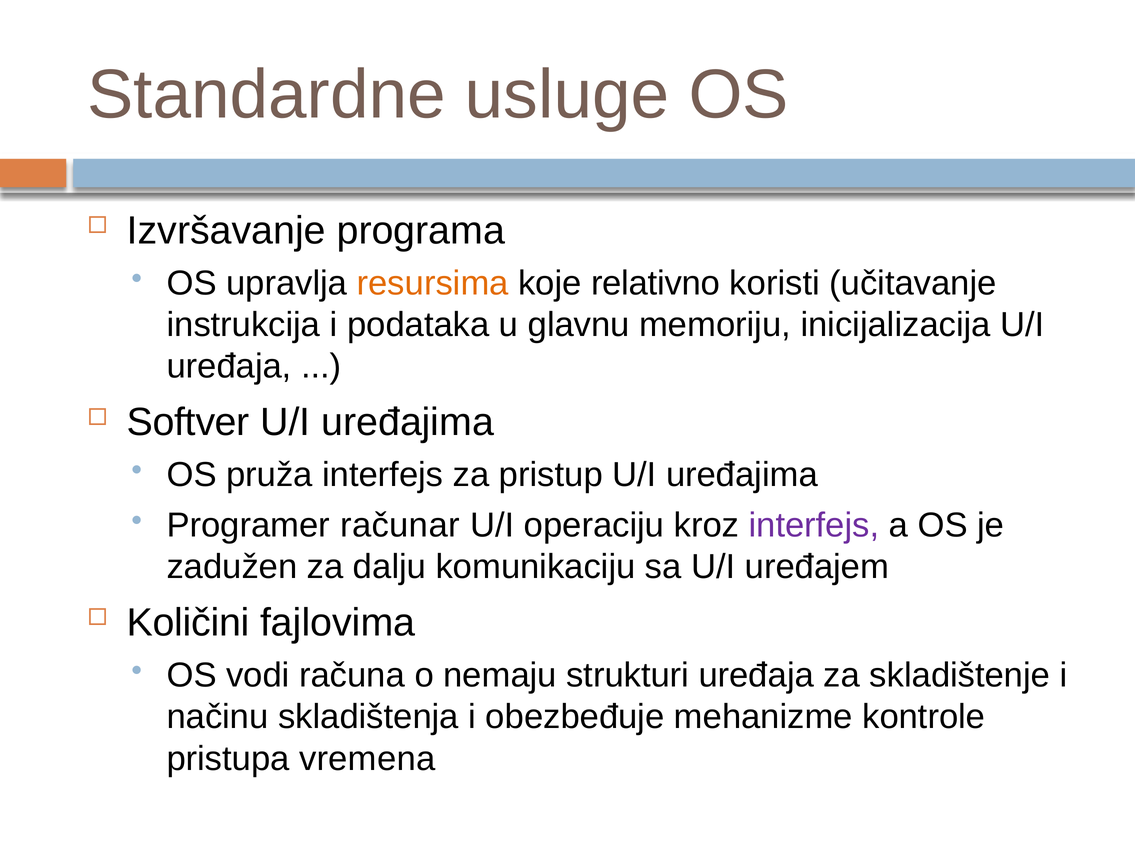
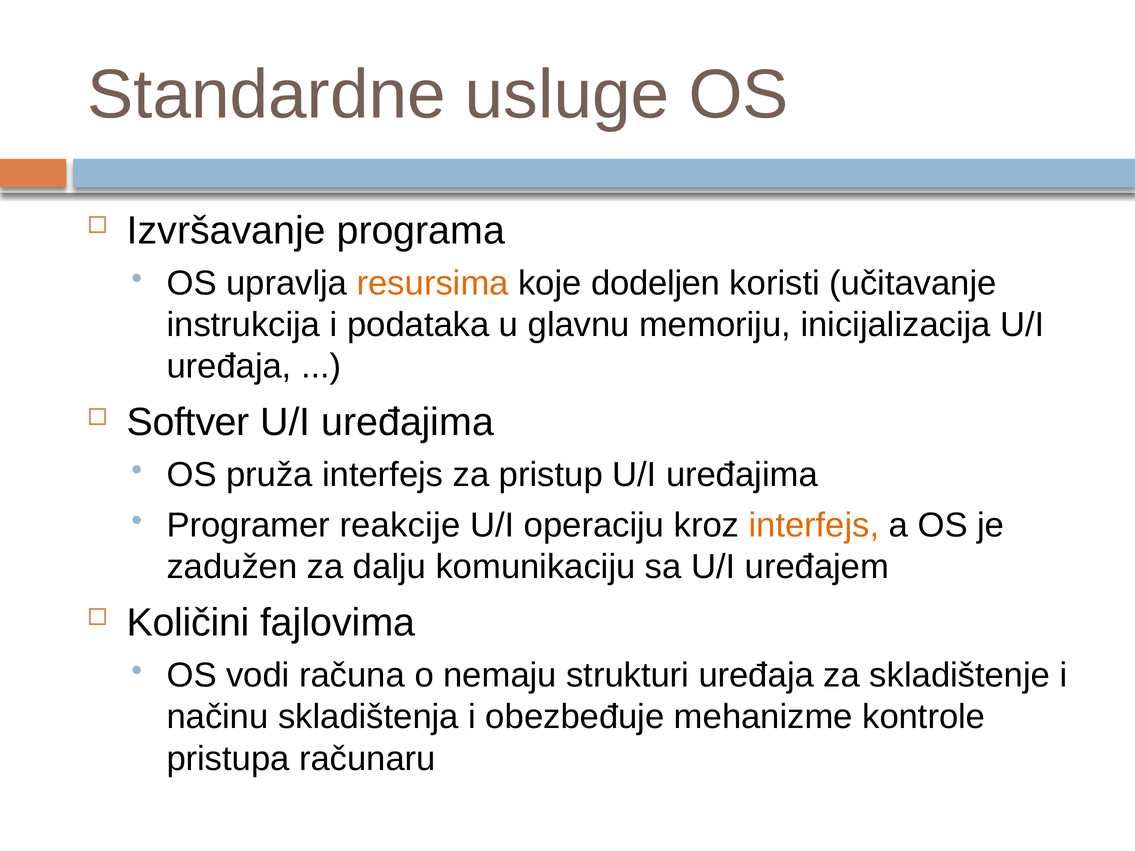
relativno: relativno -> dodeljen (656, 283)
računar: računar -> reakcije (400, 525)
interfejs colour: purple -> orange (814, 525)
vremena: vremena -> računaru (367, 759)
